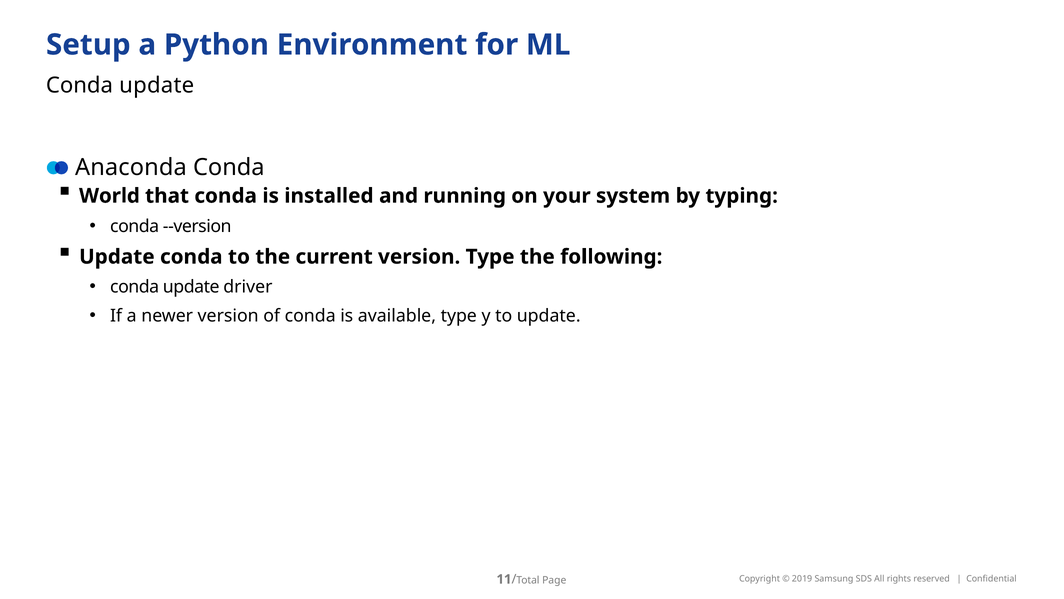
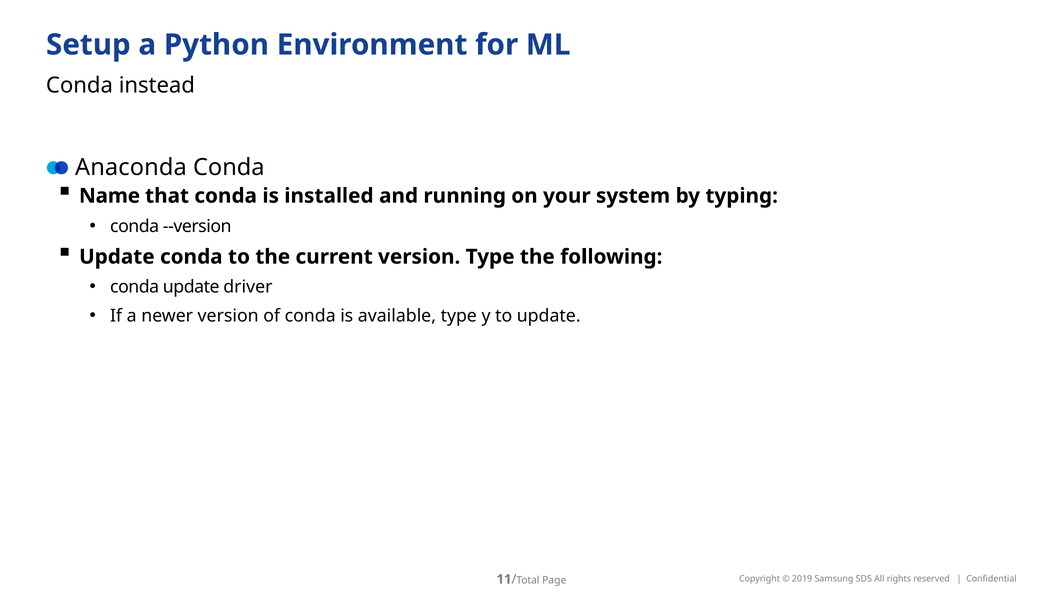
update: update -> instead (157, 86)
World: World -> Name (109, 196)
